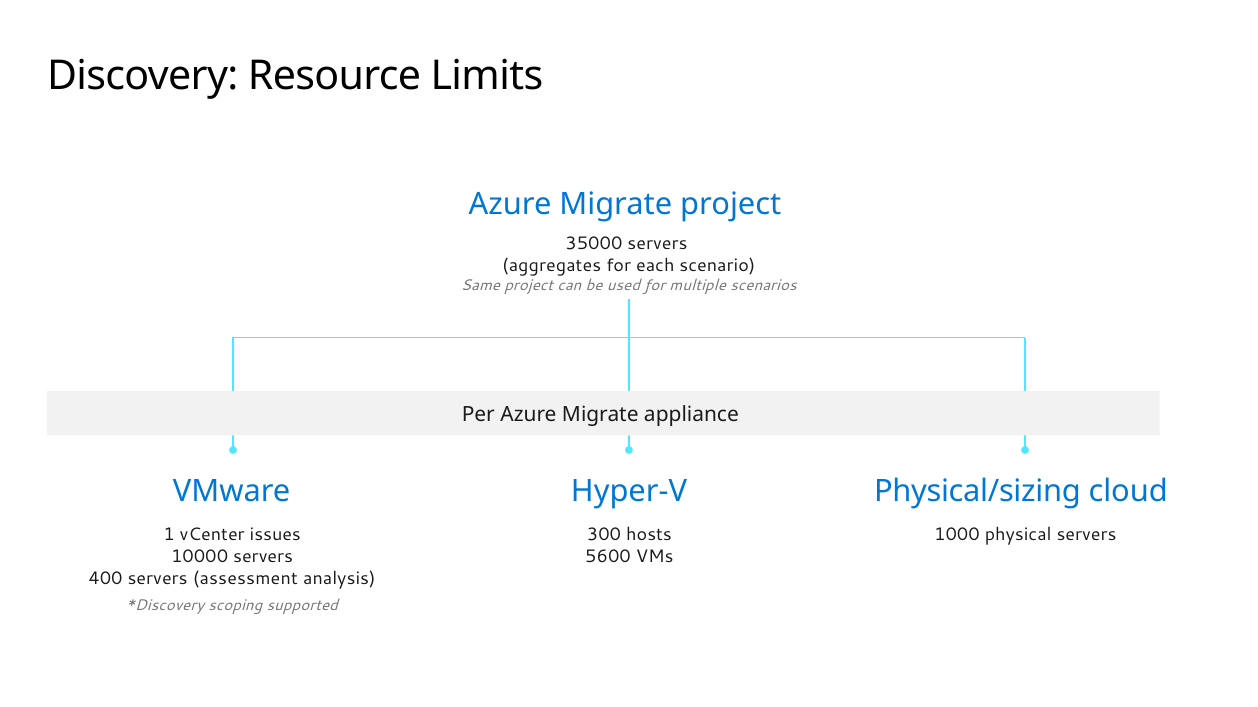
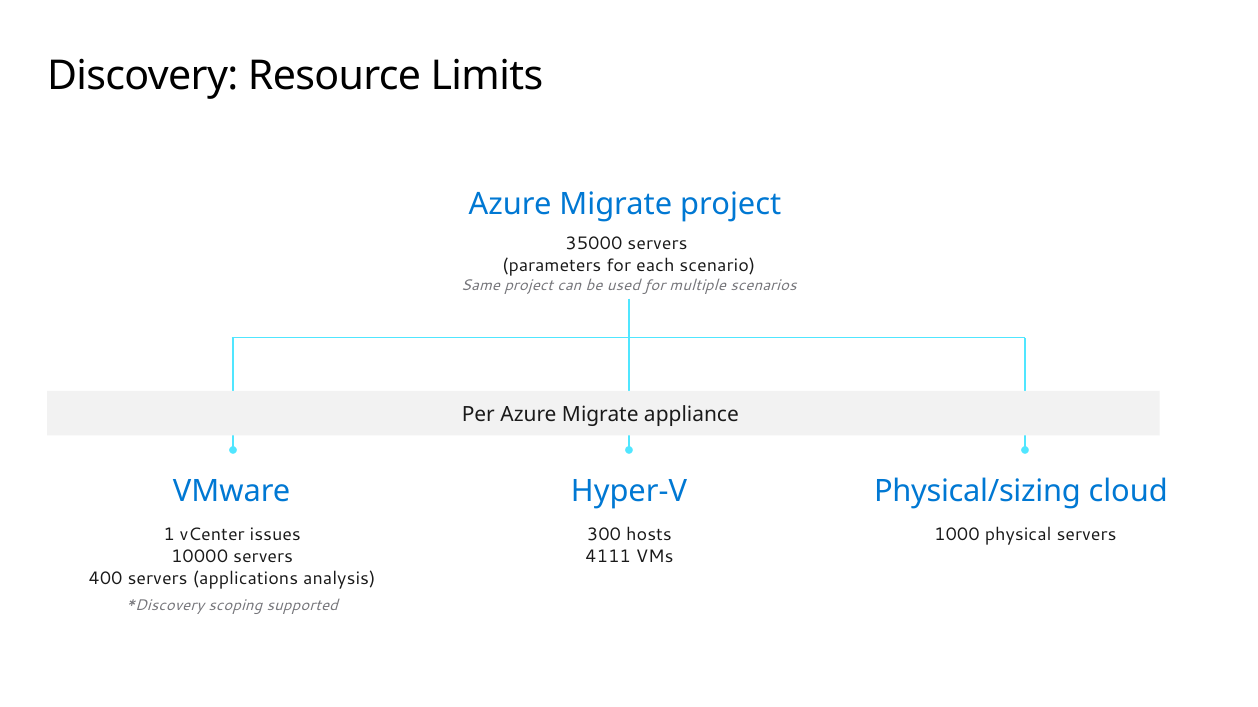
aggregates: aggregates -> parameters (552, 265)
5600: 5600 -> 4111 (608, 557)
assessment: assessment -> applications (245, 579)
